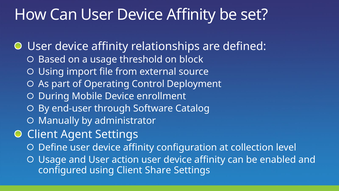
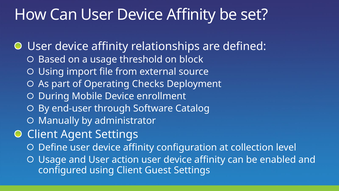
Control: Control -> Checks (148, 84)
Share: Share -> Guest (158, 170)
